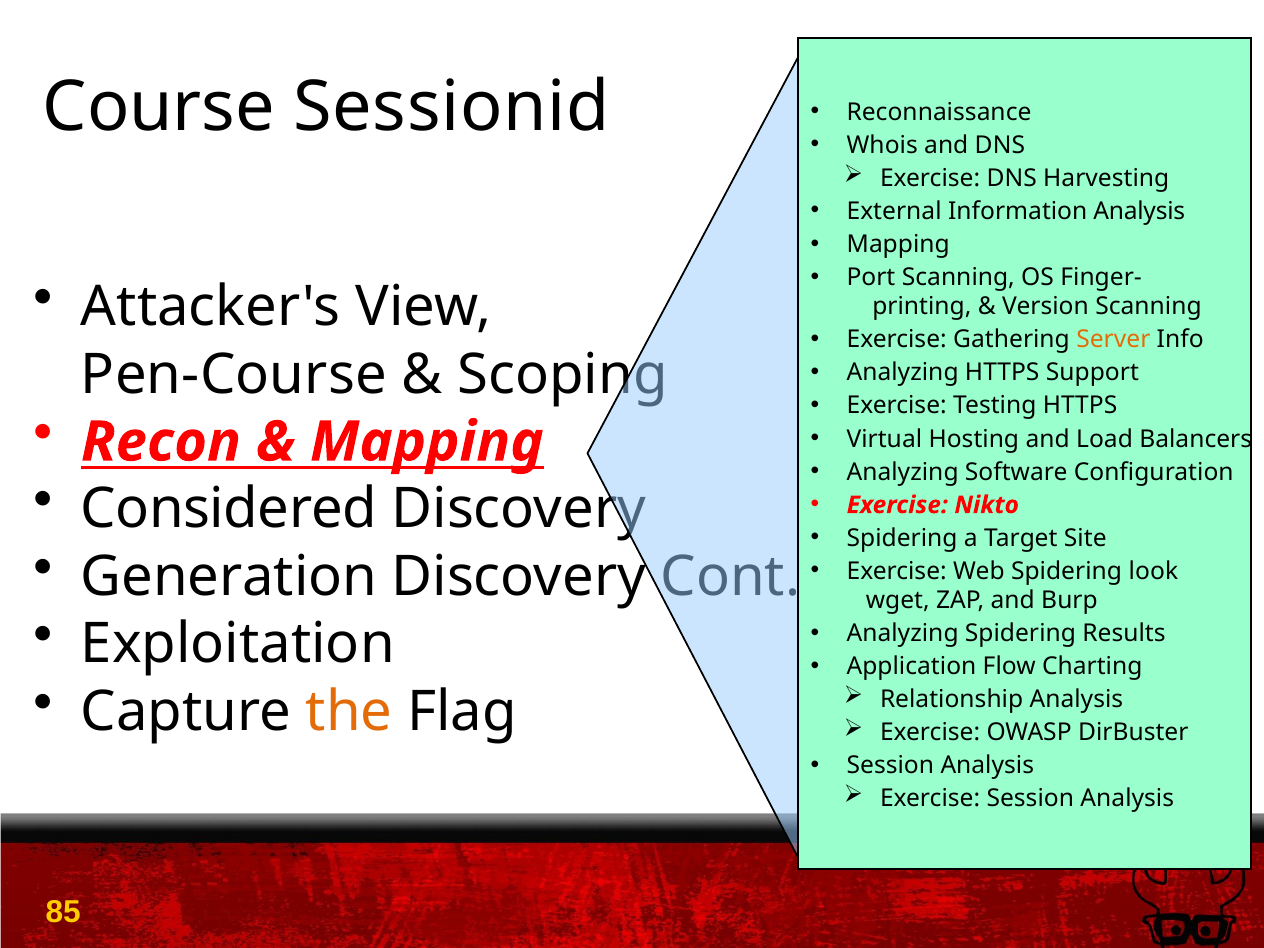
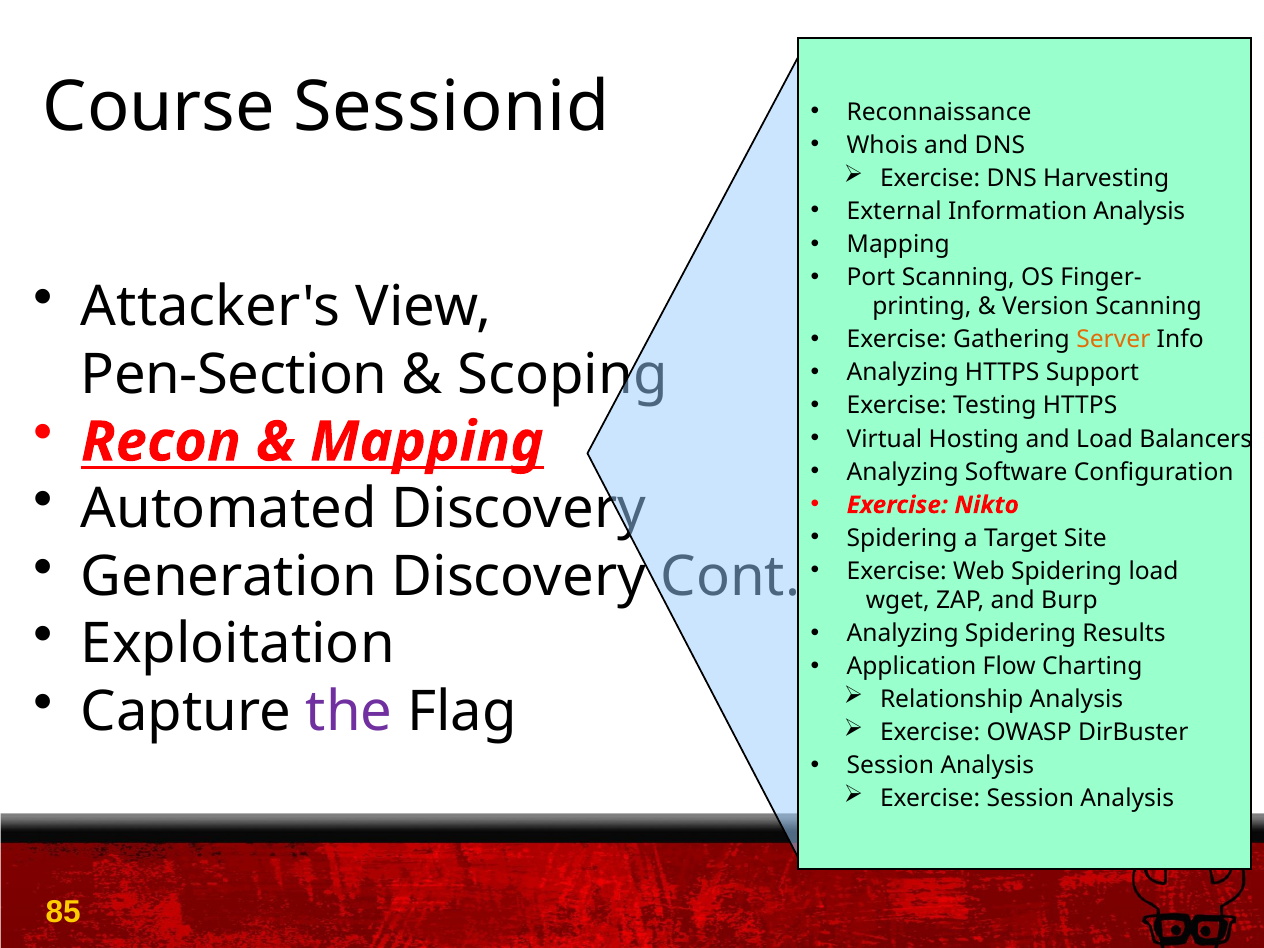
Pen-Course: Pen-Course -> Pen-Section (234, 375)
Considered: Considered -> Automated (229, 509)
look: look -> load (1153, 571)
the colour: orange -> purple (349, 712)
